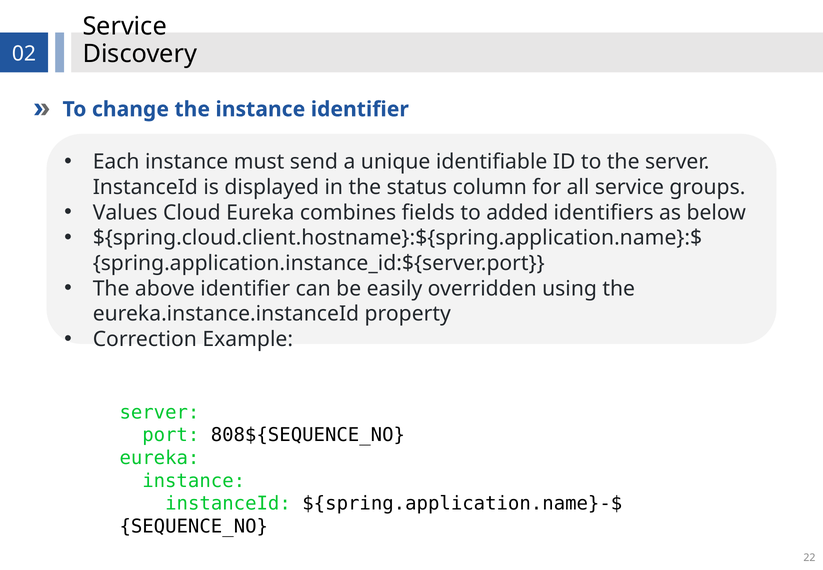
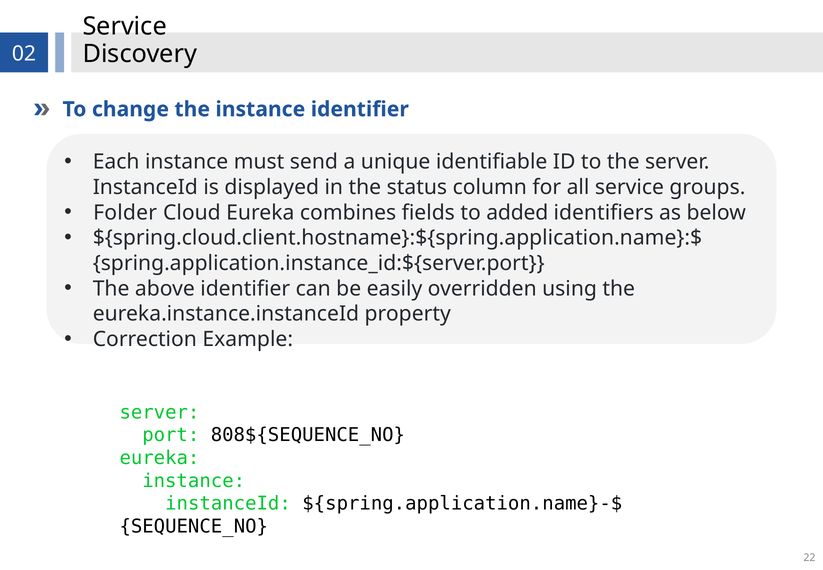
Values: Values -> Folder (125, 213)
